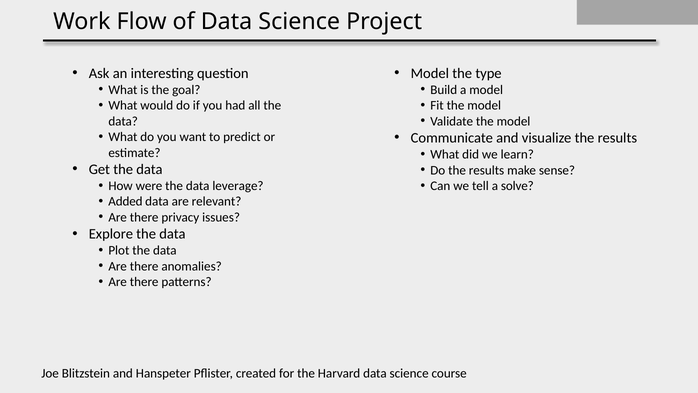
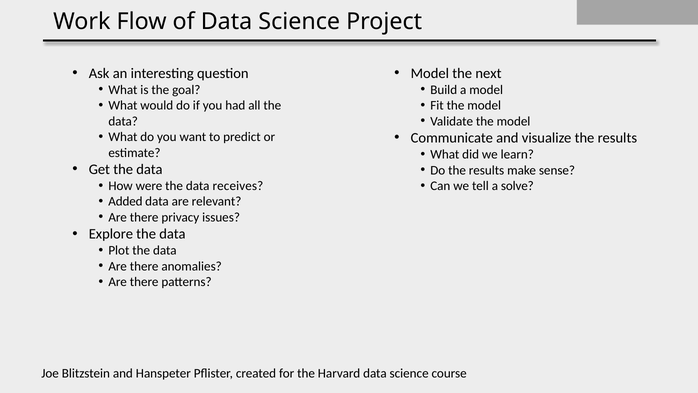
type: type -> next (488, 73)
leverage: leverage -> receives (238, 186)
